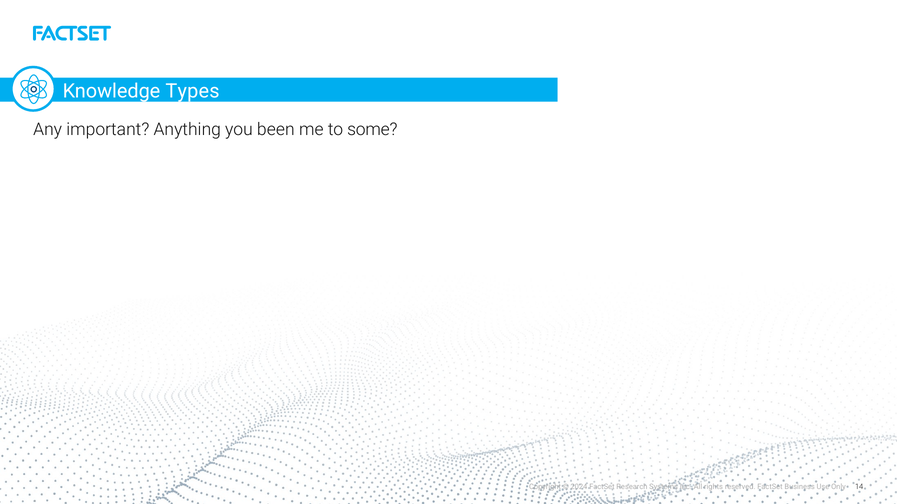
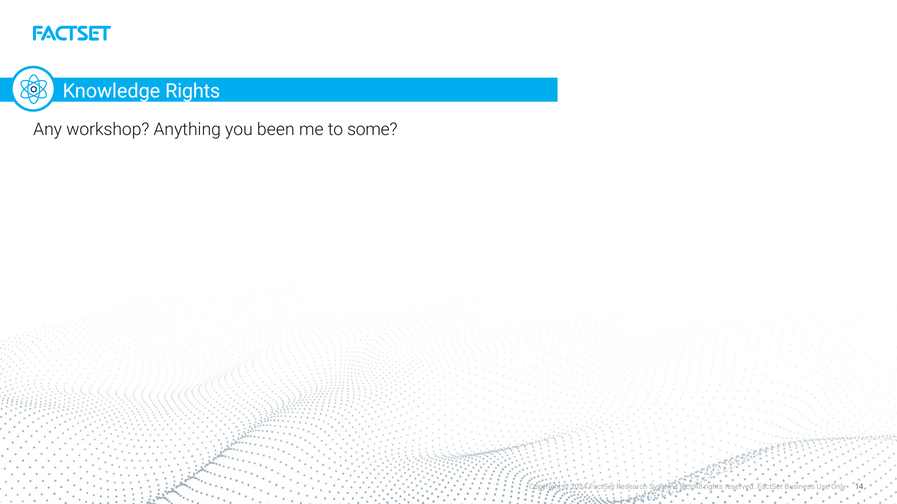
Knowledge Types: Types -> Rights (193, 91)
important: important -> workshop (108, 130)
